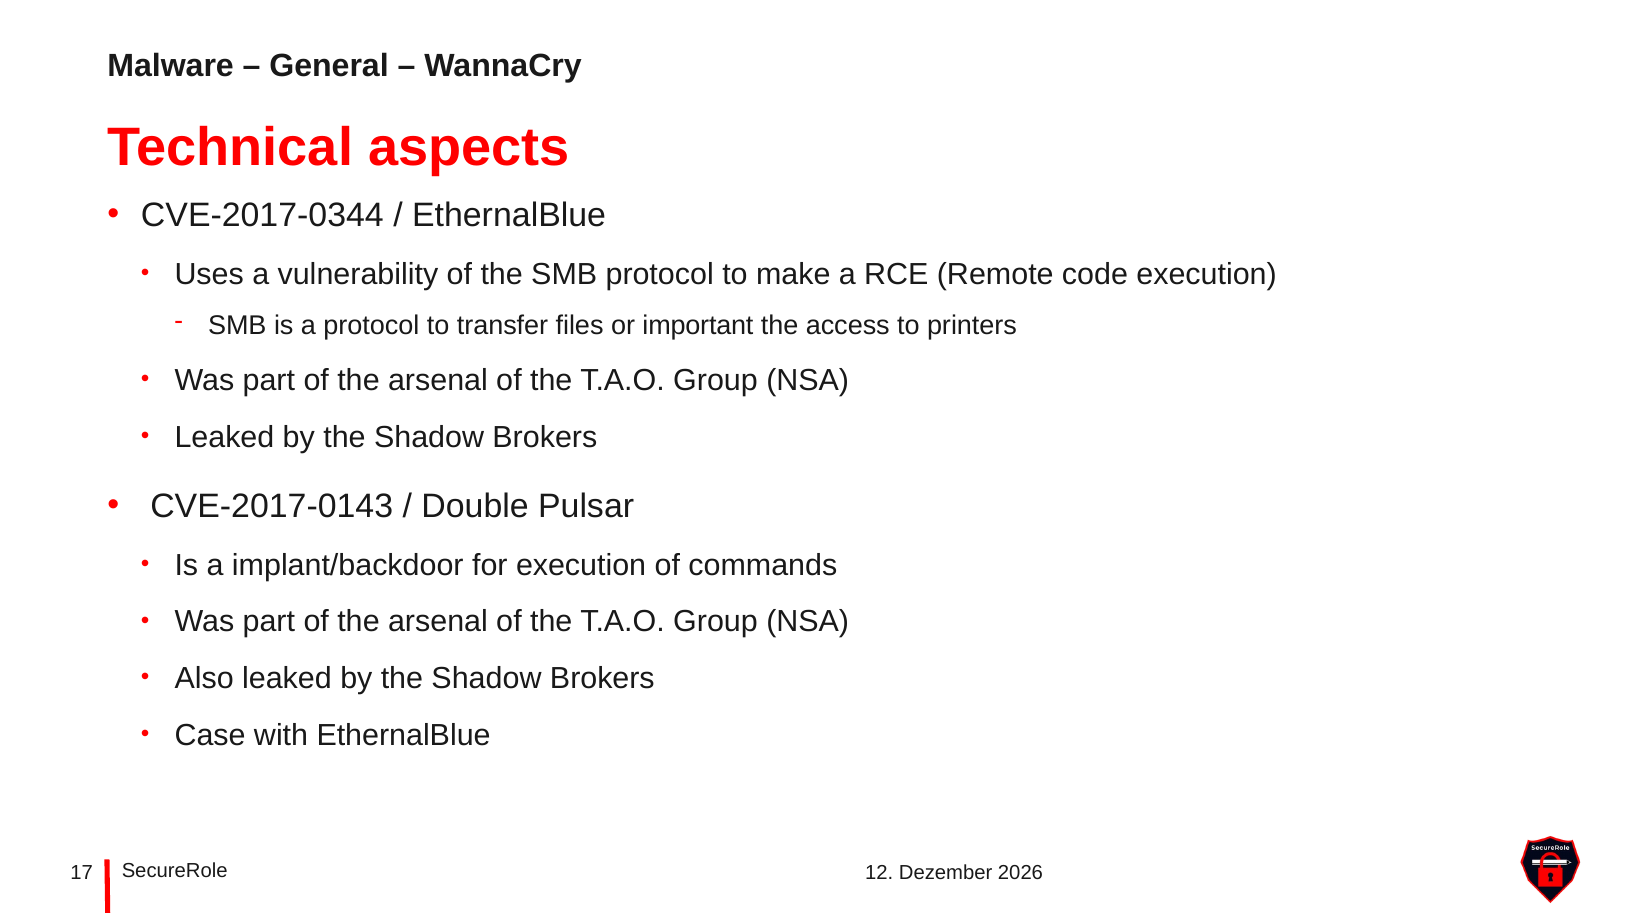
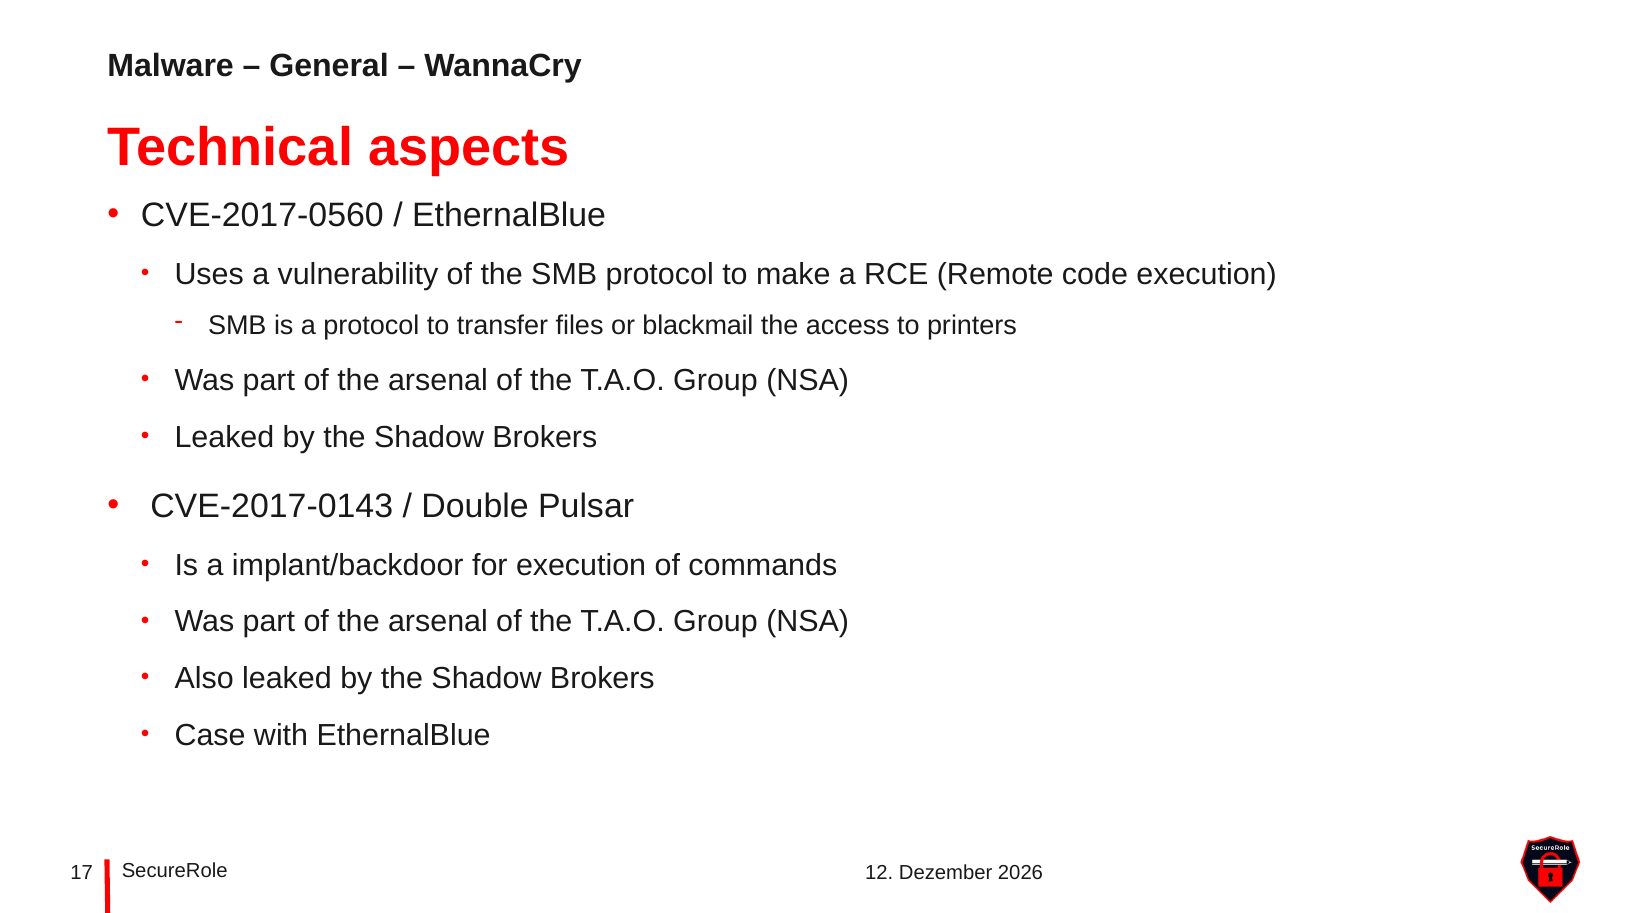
CVE-2017-0344: CVE-2017-0344 -> CVE-2017-0560 (262, 216)
important: important -> blackmail (698, 326)
